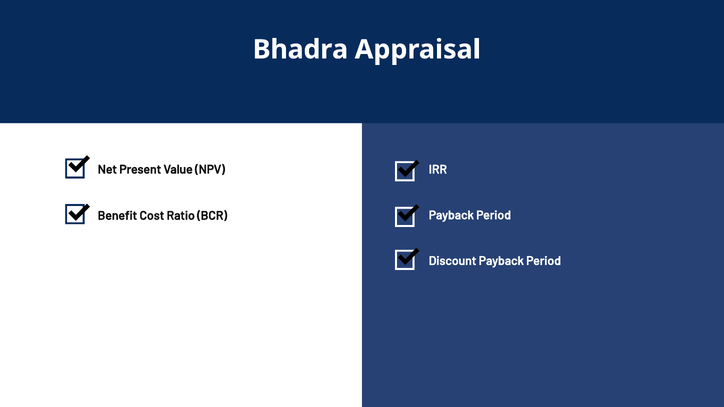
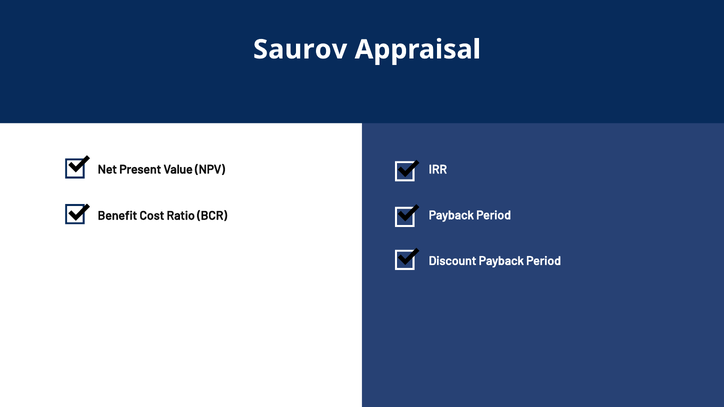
Bhadra: Bhadra -> Saurov (300, 50)
